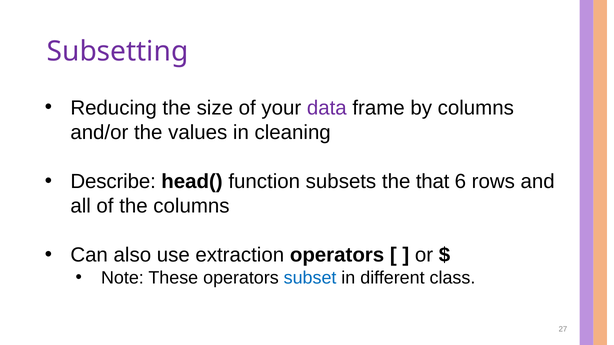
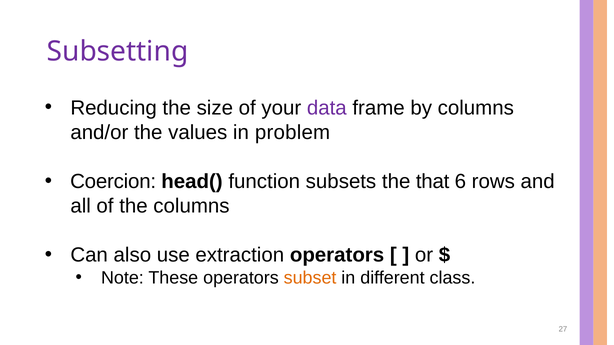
cleaning: cleaning -> problem (293, 133)
Describe: Describe -> Coercion (113, 182)
subset colour: blue -> orange (310, 278)
